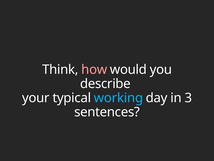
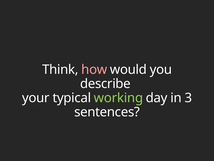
working colour: light blue -> light green (118, 98)
